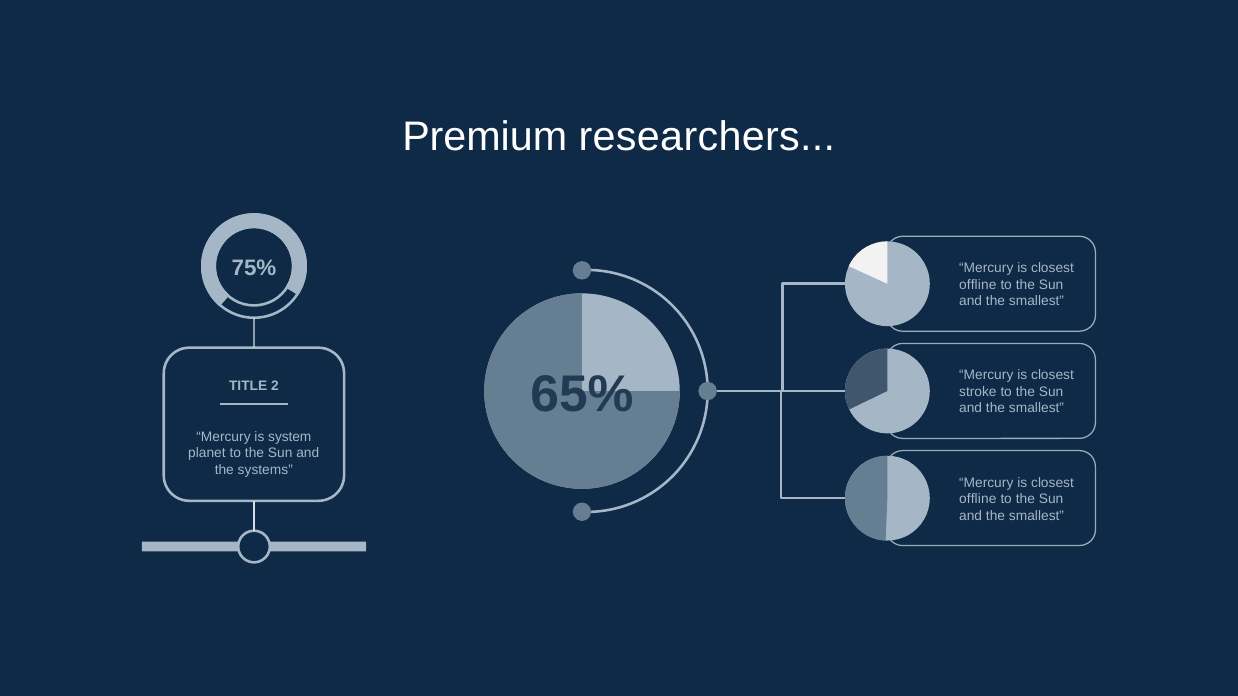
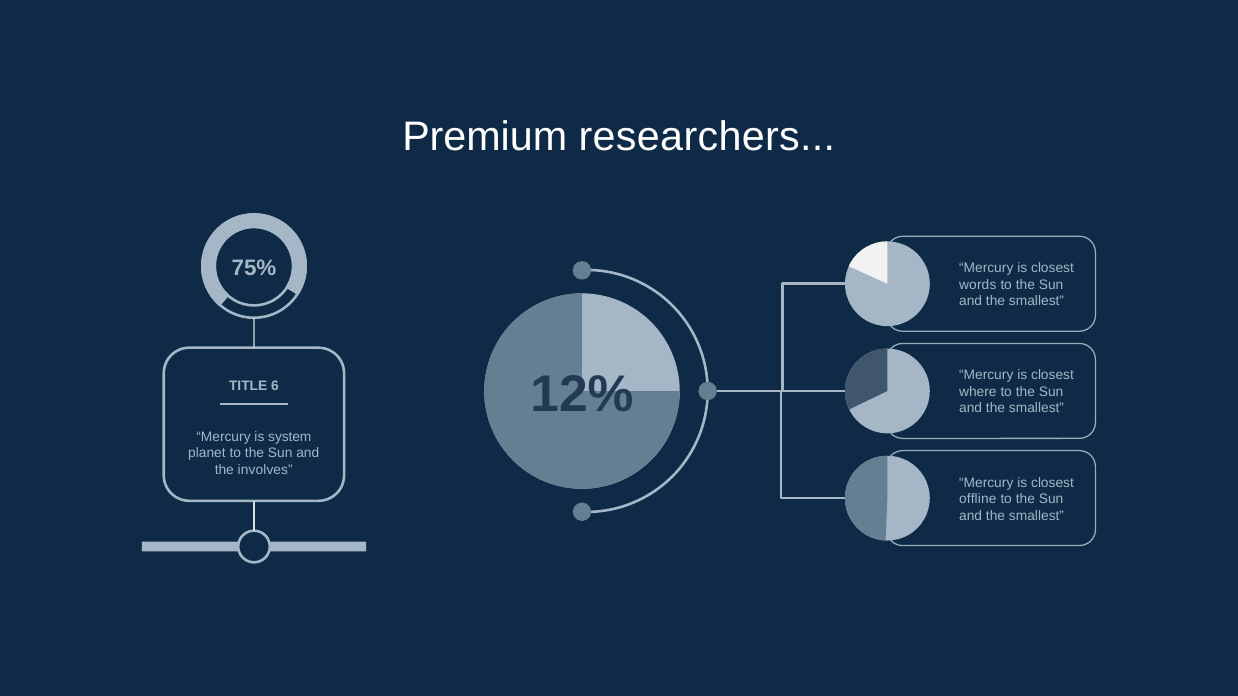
offline: offline -> words (978, 285)
65%: 65% -> 12% (582, 395)
2: 2 -> 6 (275, 386)
stroke: stroke -> where (978, 392)
systems: systems -> involves (265, 470)
